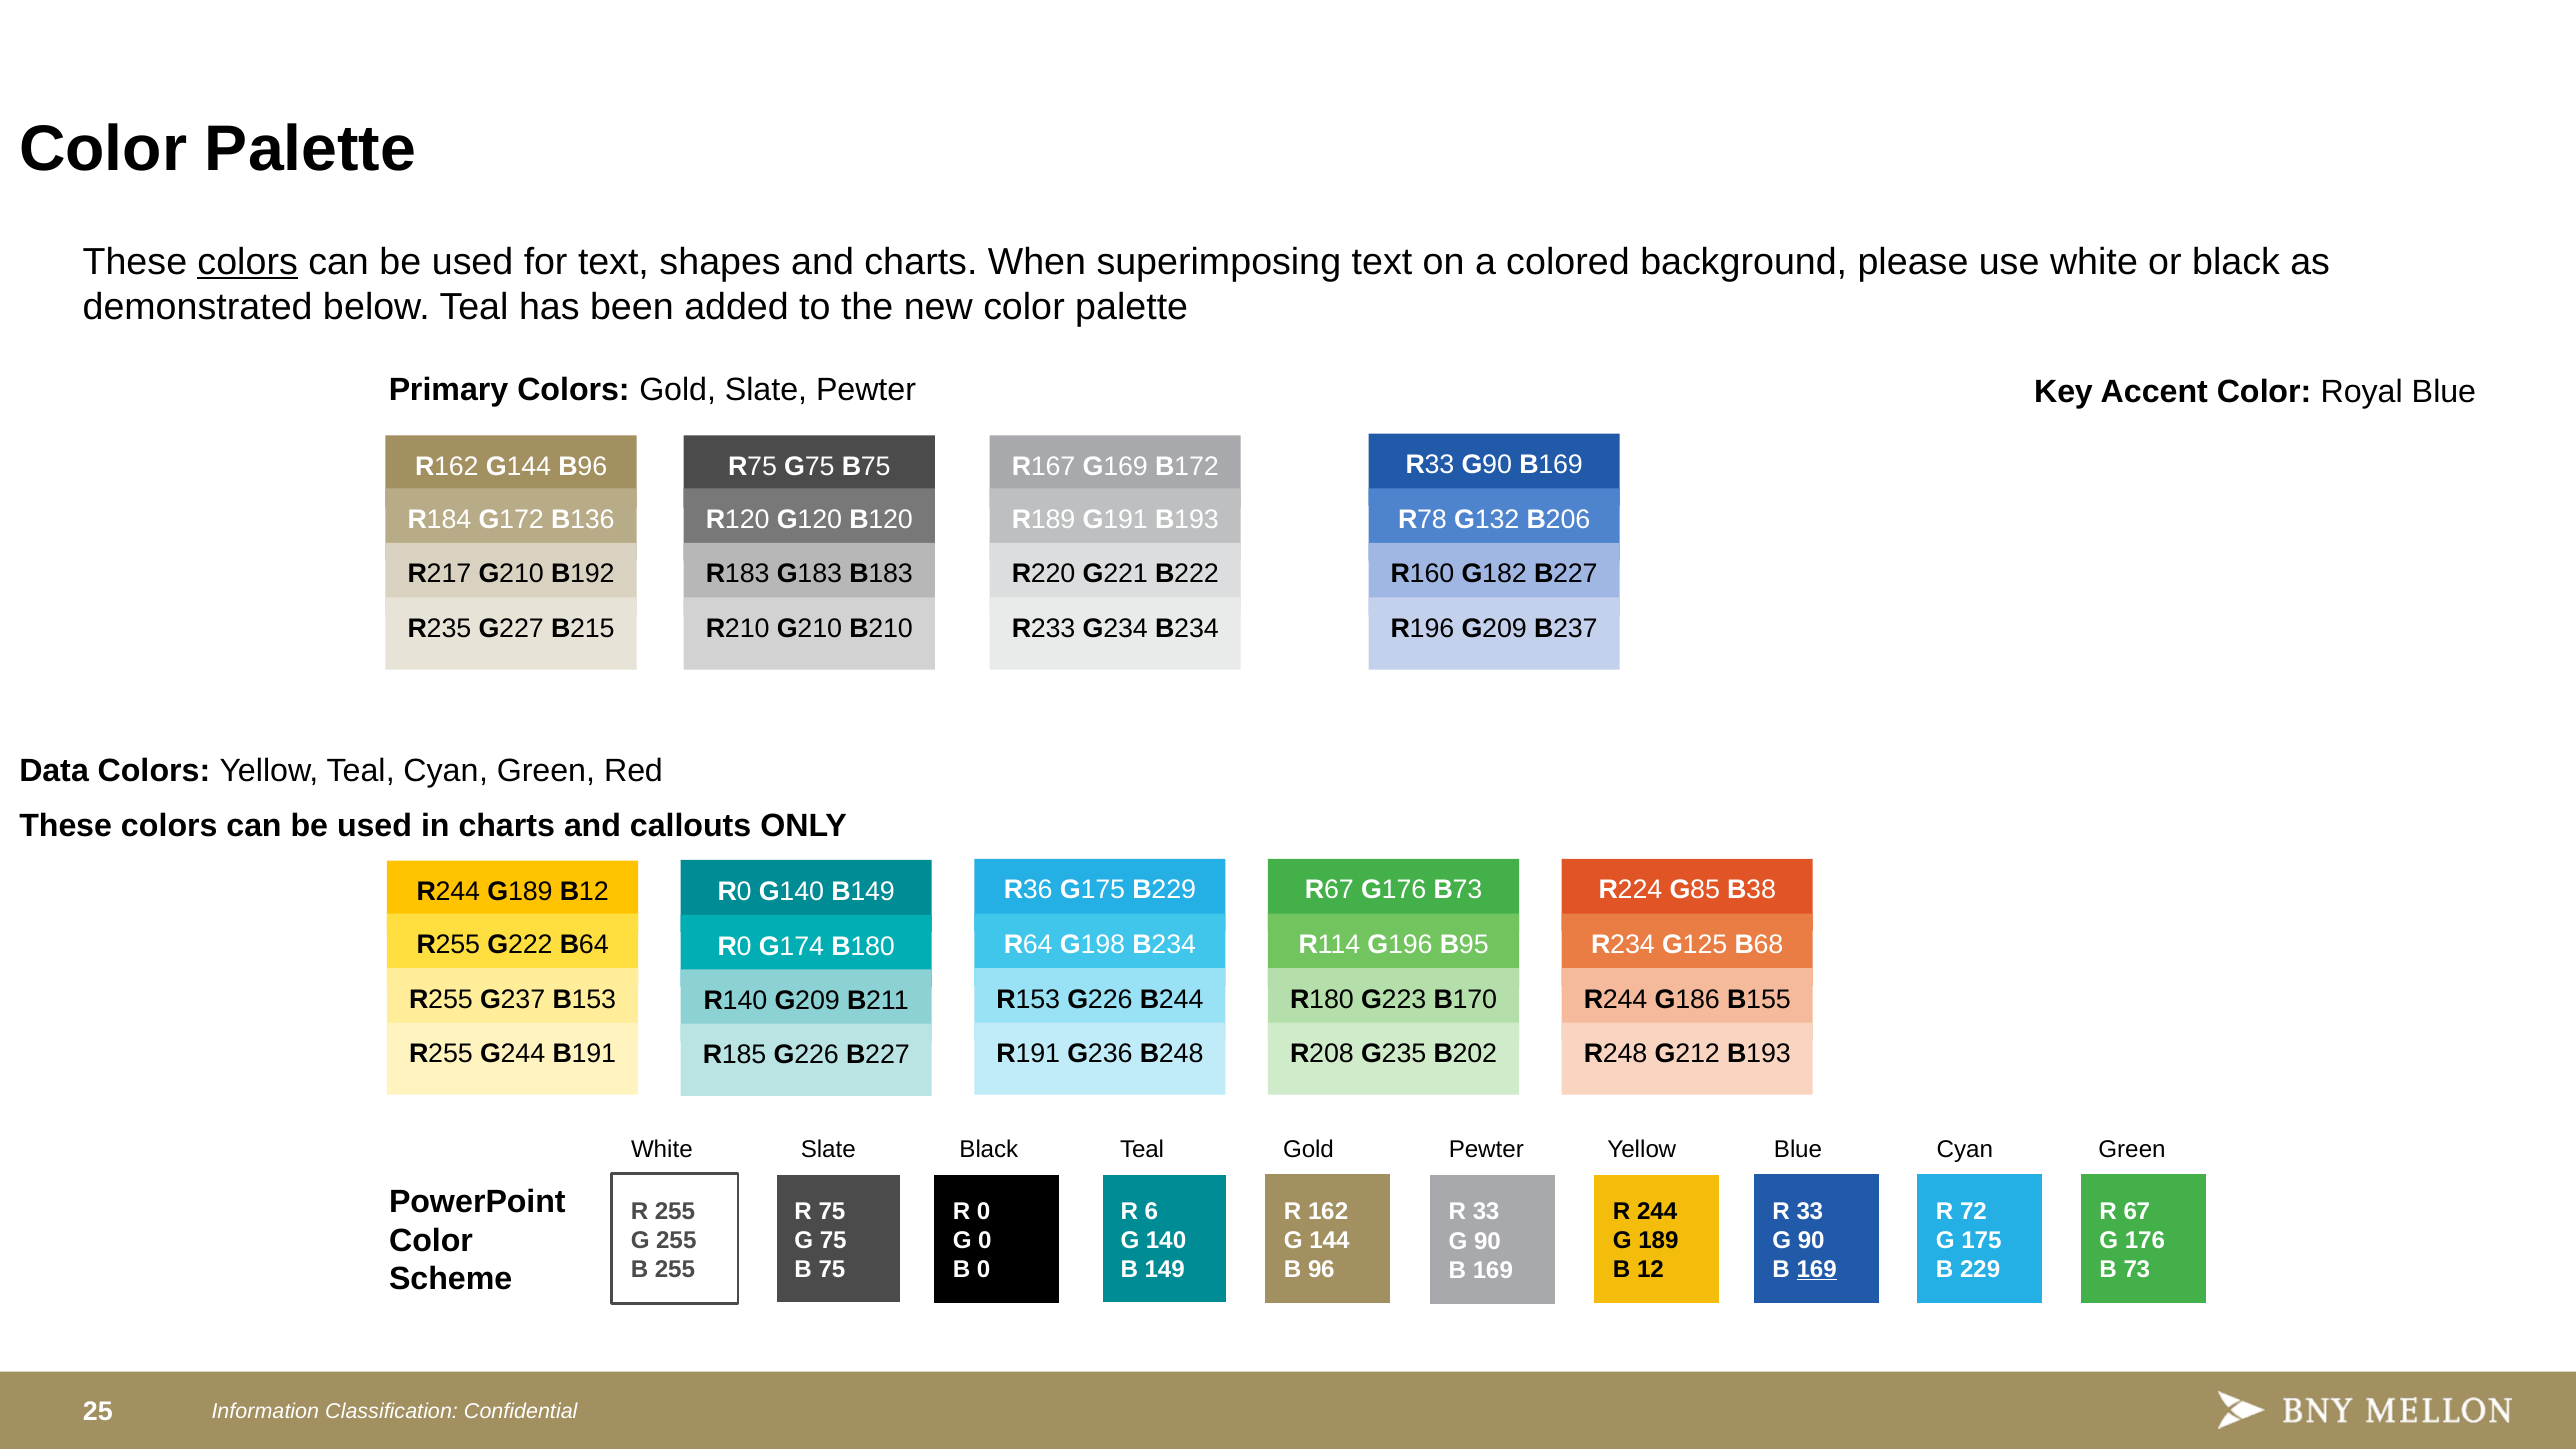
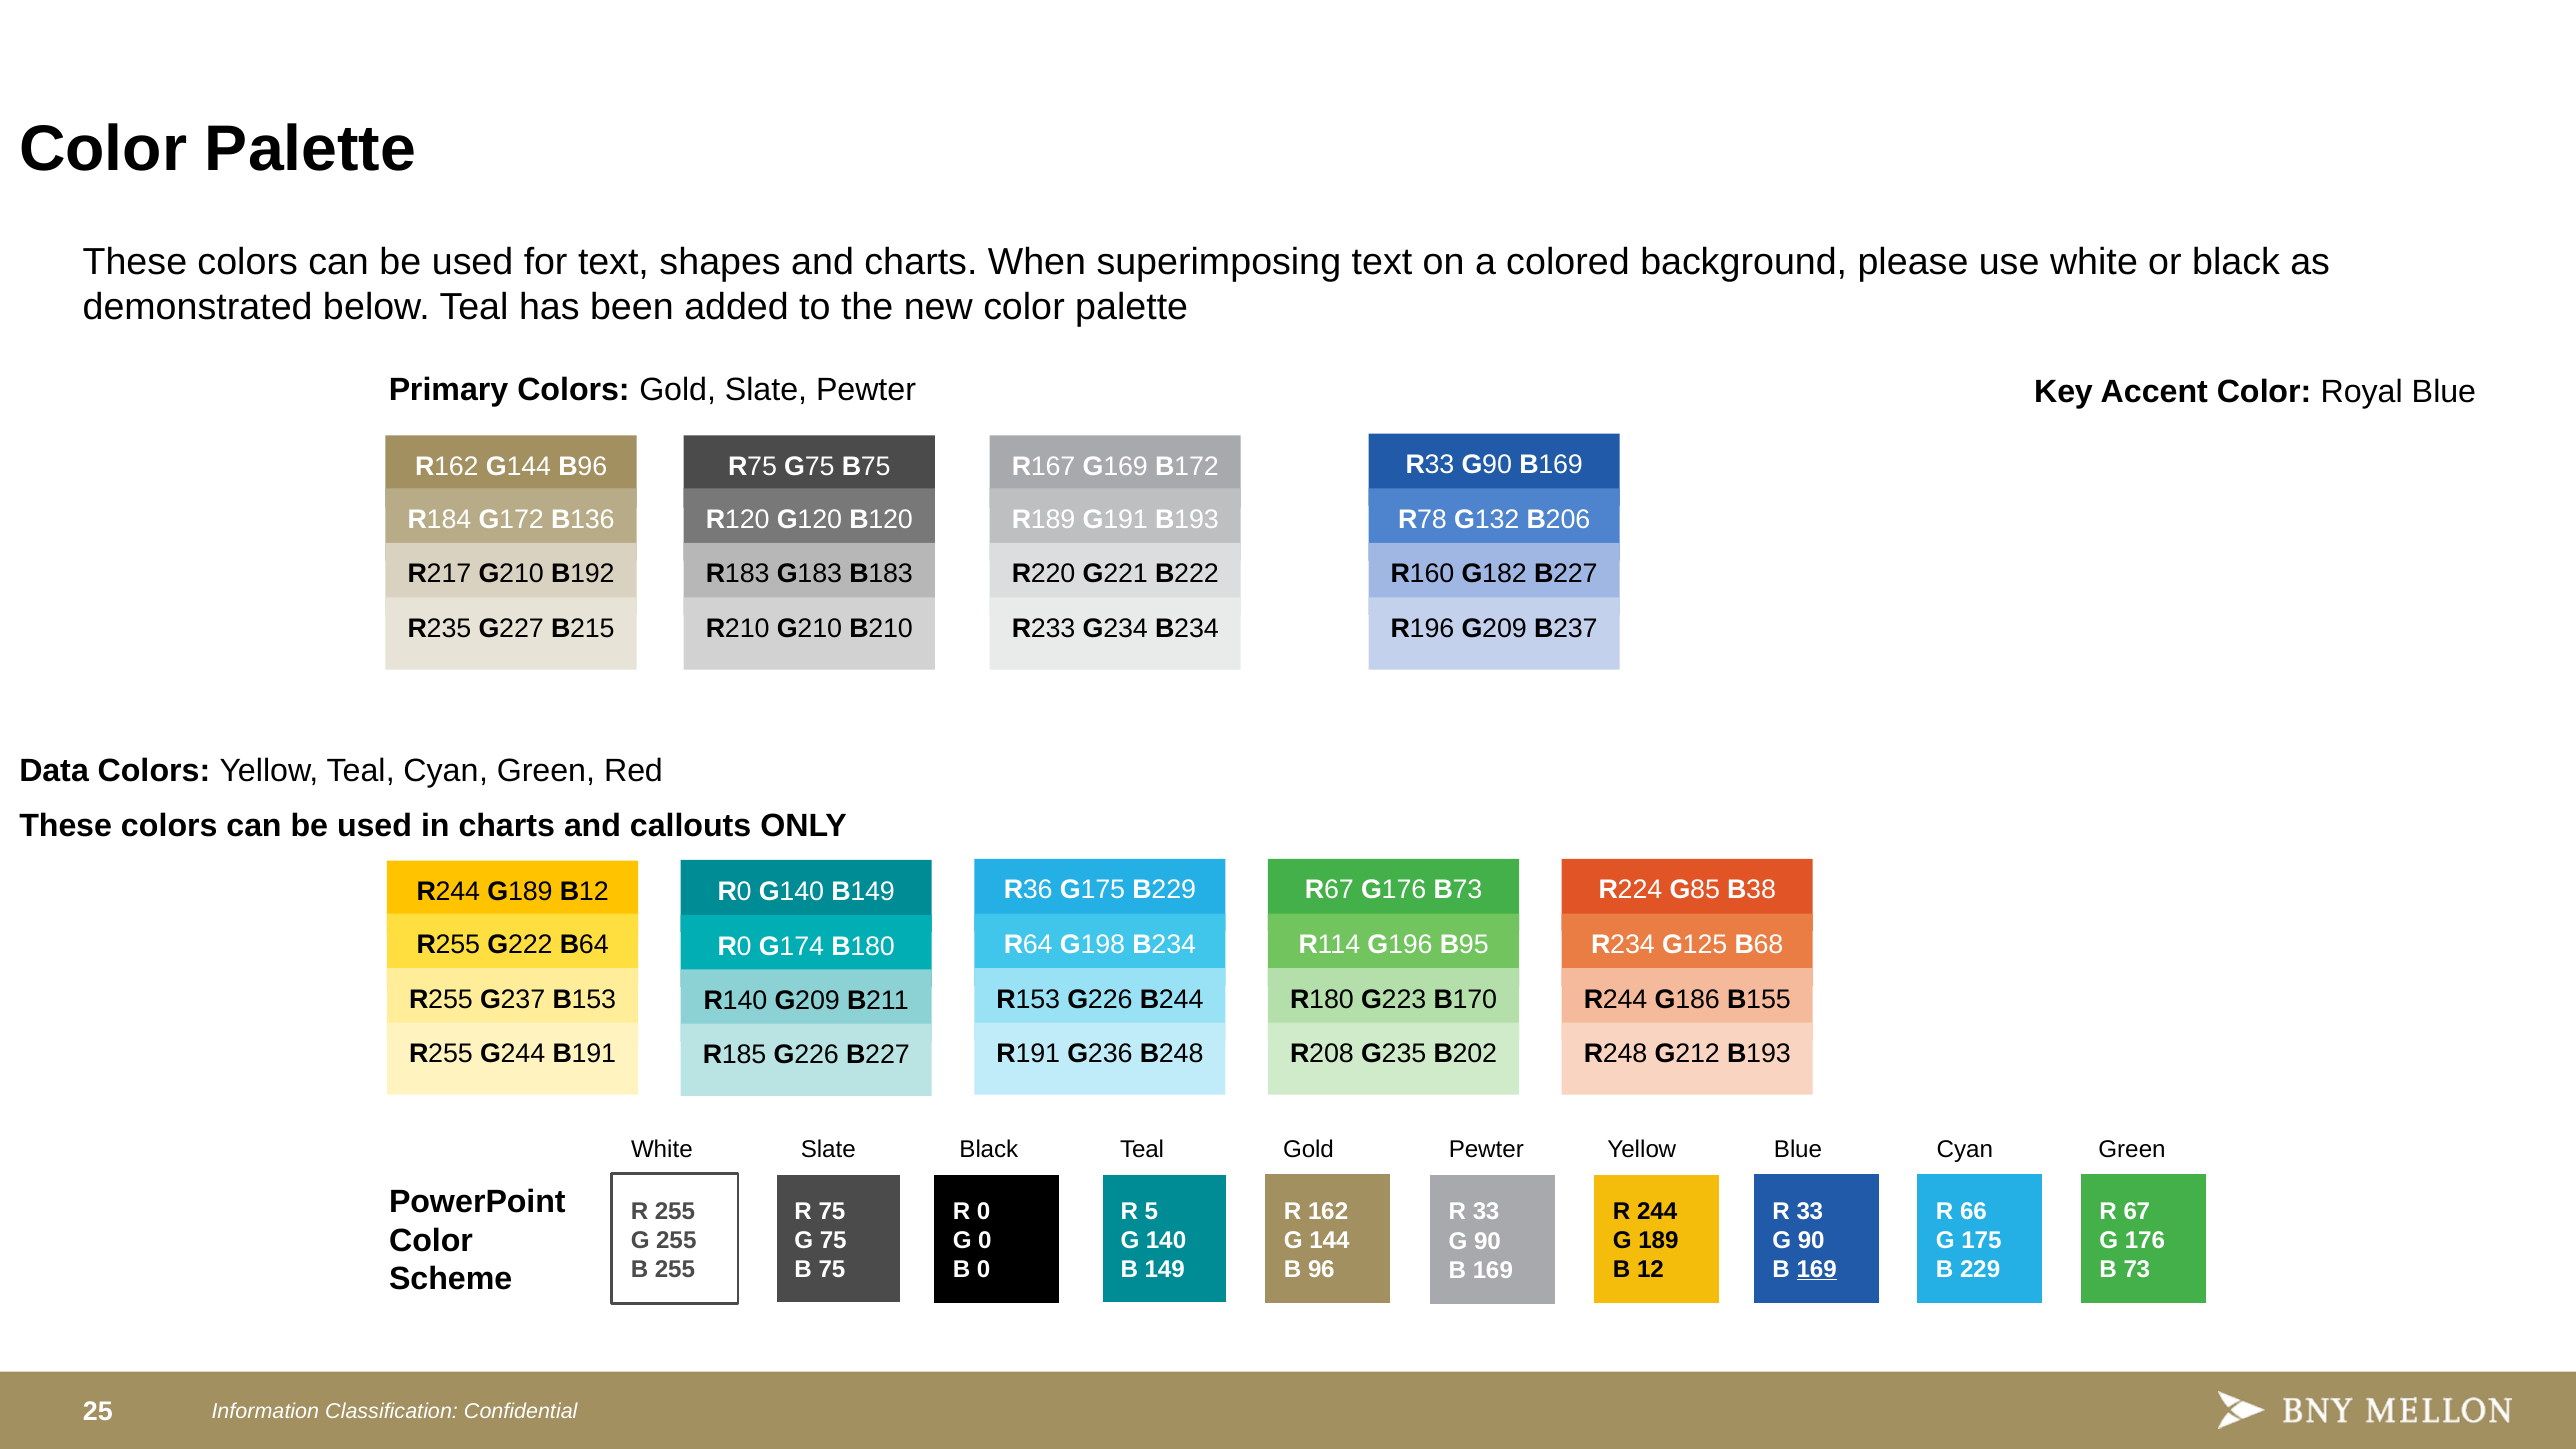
colors underline: present -> none (248, 262)
72: 72 -> 66 (1973, 1211)
6: 6 -> 5 (1151, 1212)
